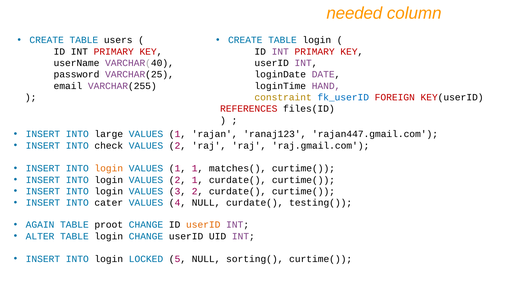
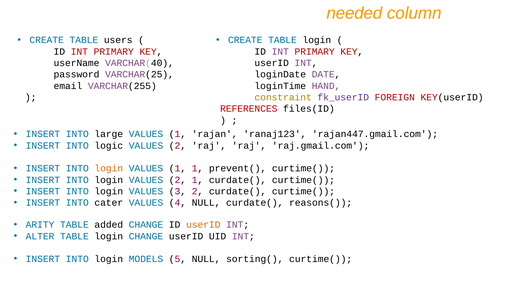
INT colour: black -> red (79, 52)
fk_userID colour: blue -> purple (343, 97)
check: check -> logic (109, 146)
matches(: matches( -> prevent( (238, 169)
testing(: testing( -> reasons( (321, 203)
AGAIN: AGAIN -> ARITY (40, 225)
proot: proot -> added (109, 225)
LOCKED: LOCKED -> MODELS (146, 259)
